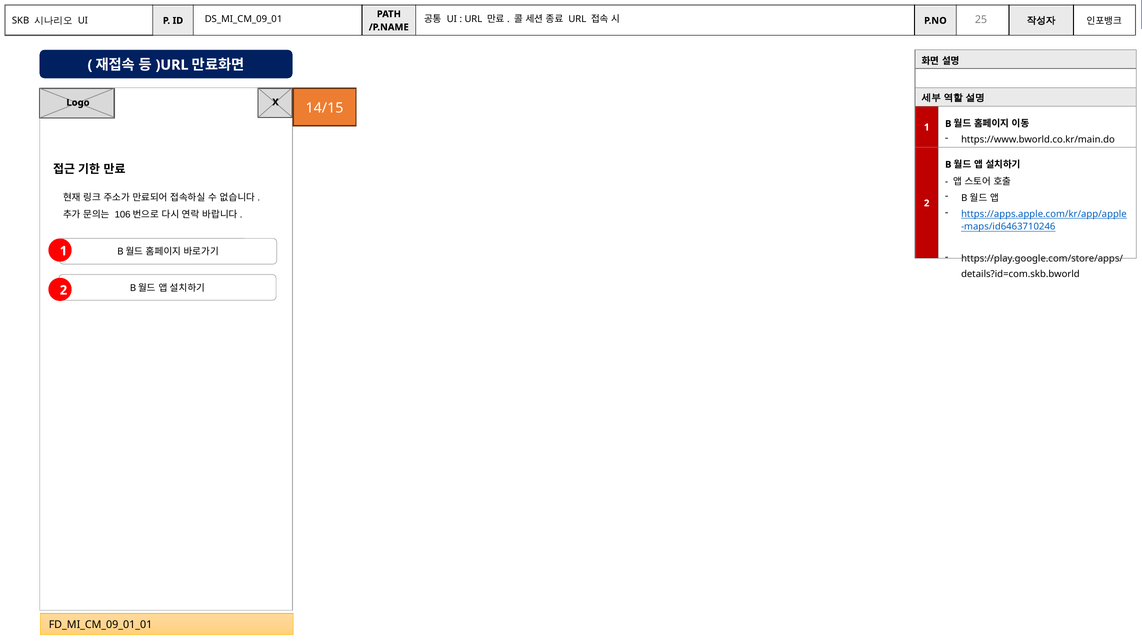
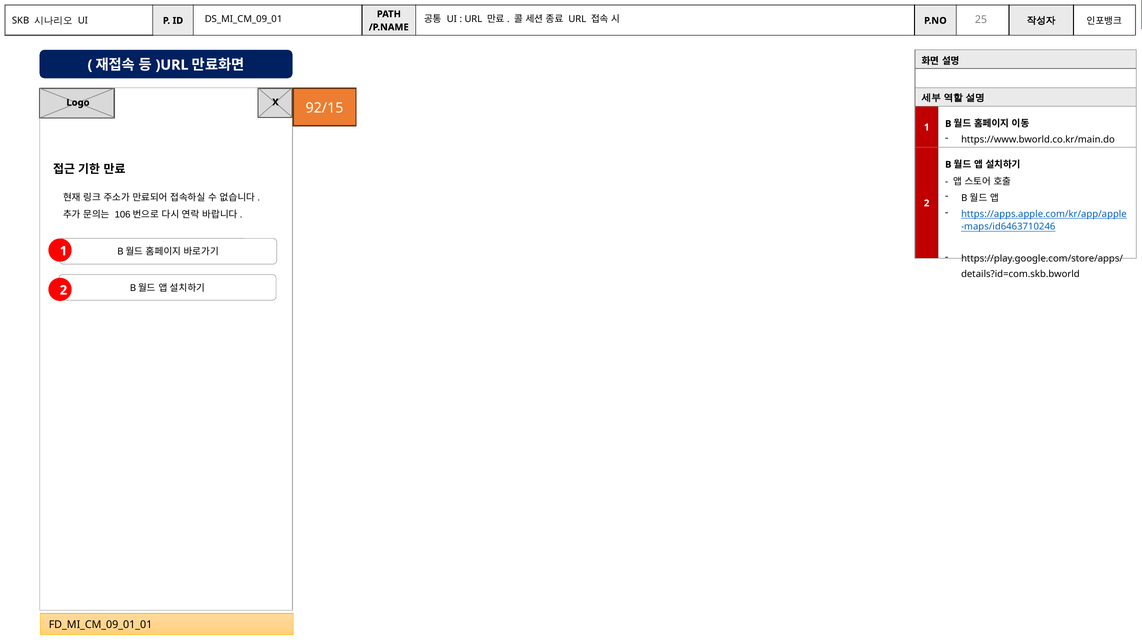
14/15: 14/15 -> 92/15 (325, 108)
